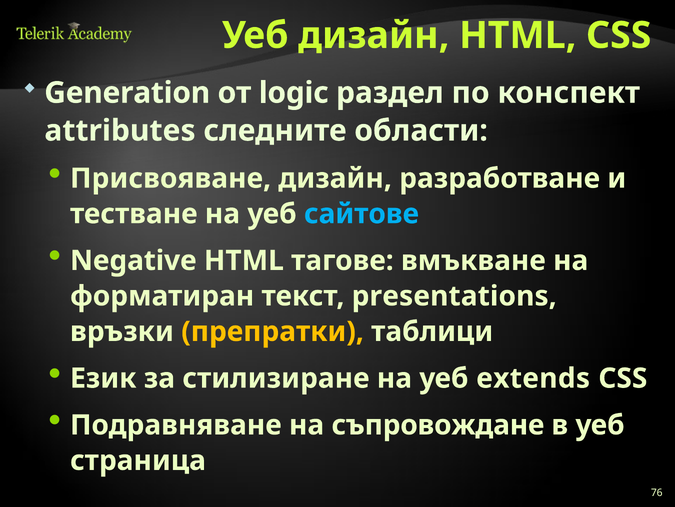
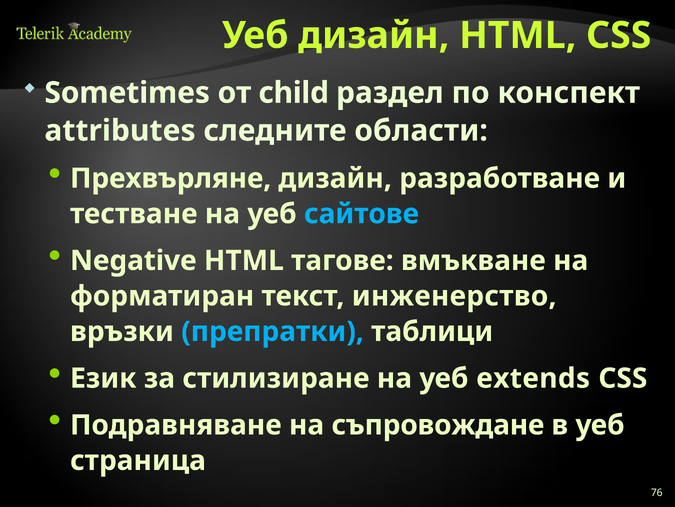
Generation: Generation -> Sometimes (127, 93)
logic: logic -> child (294, 93)
Присвояване: Присвояване -> Прехвърляне (171, 178)
presentations: presentations -> инженерство (454, 296)
препратки colour: yellow -> light blue (273, 331)
